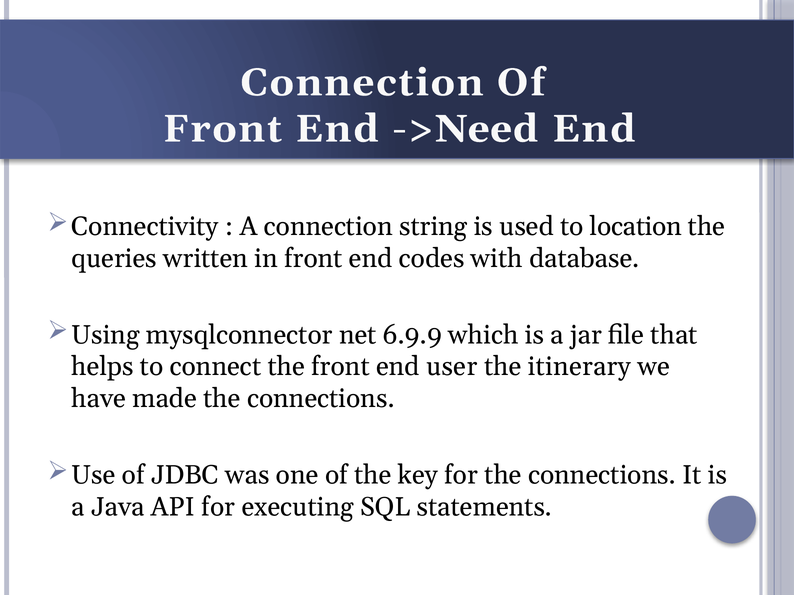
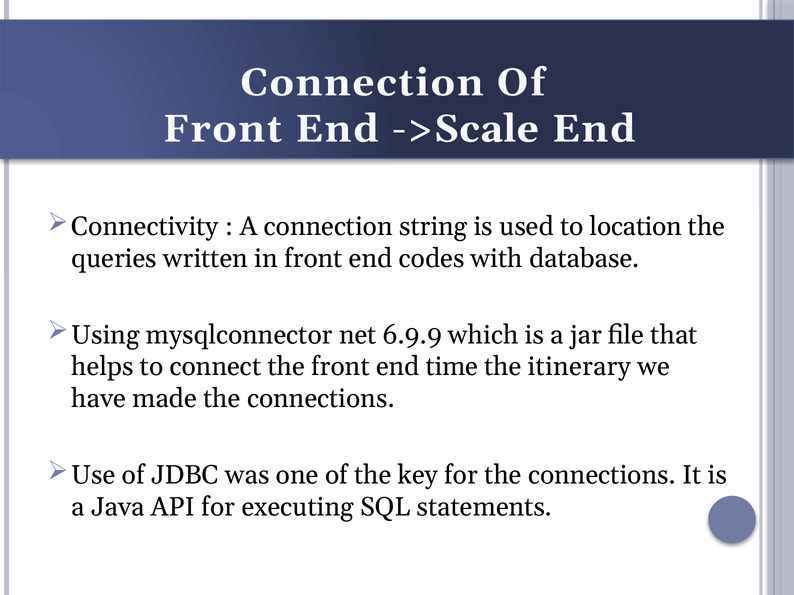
->Need: ->Need -> ->Scale (465, 129)
user: user -> time (452, 367)
